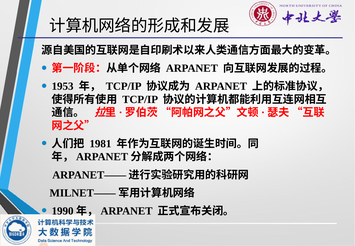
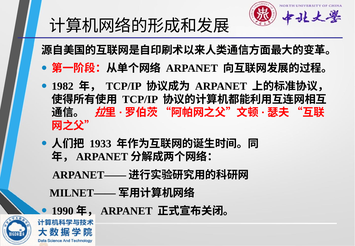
1953: 1953 -> 1982 (63, 86)
1981: 1981 -> 1933 (100, 144)
